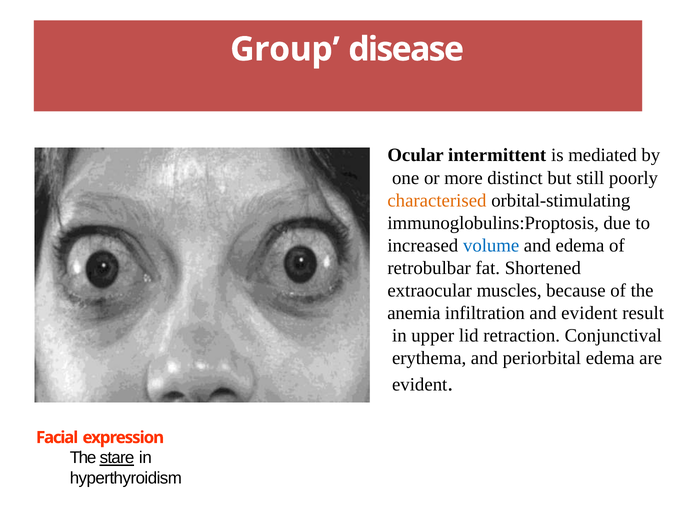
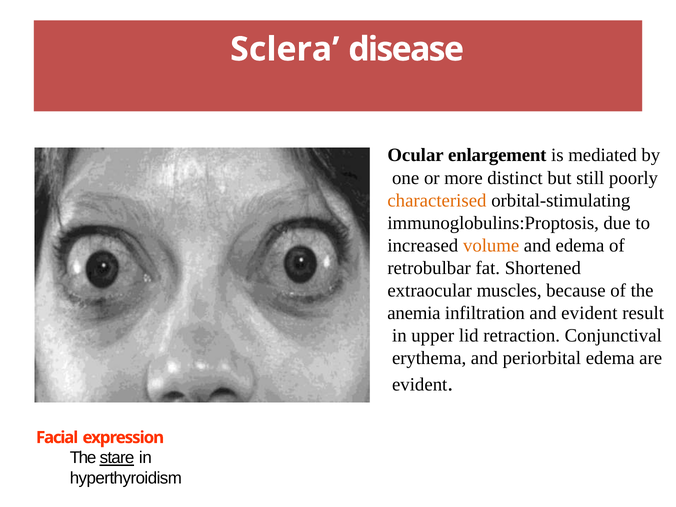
Group: Group -> Sclera (285, 49)
intermittent: intermittent -> enlargement (497, 155)
volume colour: blue -> orange (491, 245)
